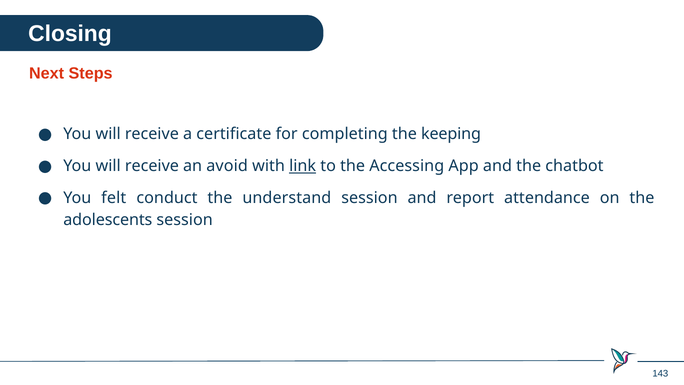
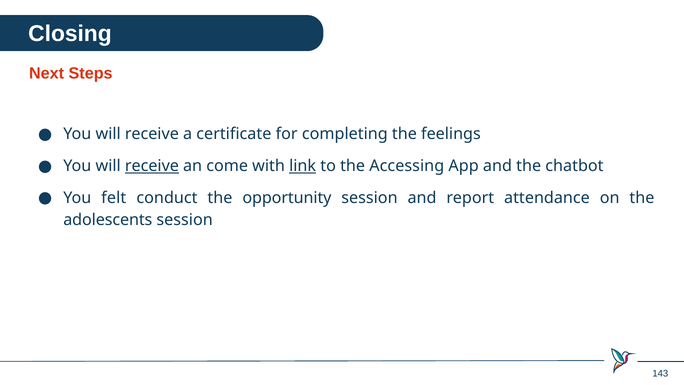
keeping: keeping -> feelings (451, 134)
receive underline: none -> present (152, 166)
avoid: avoid -> come (227, 166)
understand: understand -> opportunity (287, 198)
